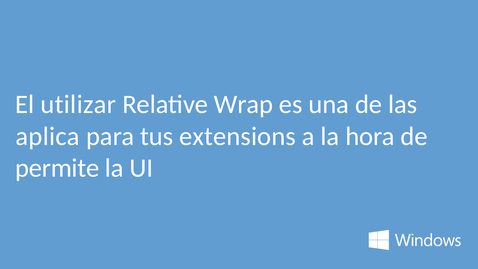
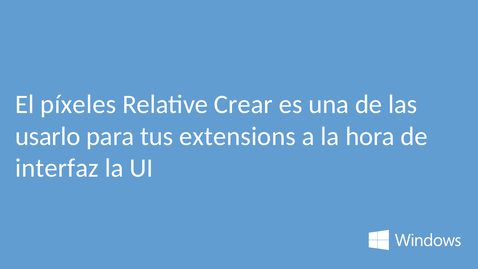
utilizar: utilizar -> píxeles (78, 104)
Wrap: Wrap -> Crear (243, 104)
aplica: aplica -> usarlo (48, 136)
permite: permite -> interfaz (57, 168)
